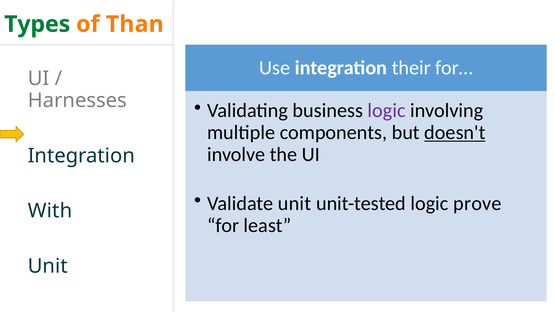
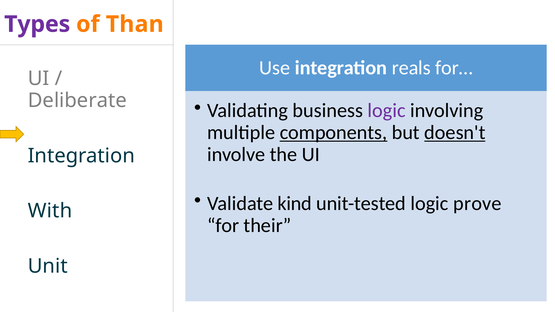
Types colour: green -> purple (37, 24)
their: their -> reals (411, 68)
Harnesses: Harnesses -> Deliberate (77, 101)
components underline: none -> present (333, 133)
Validate unit: unit -> kind (295, 204)
least: least -> their (267, 225)
